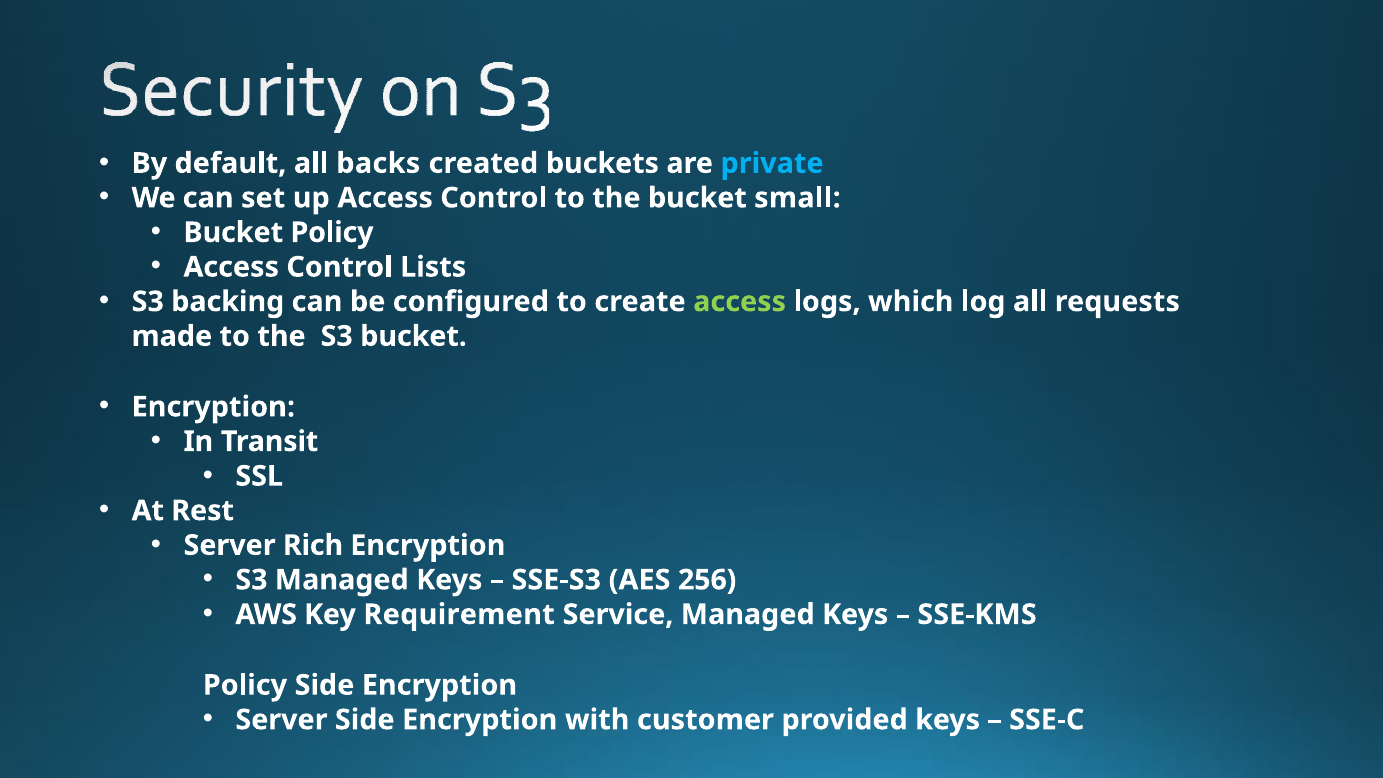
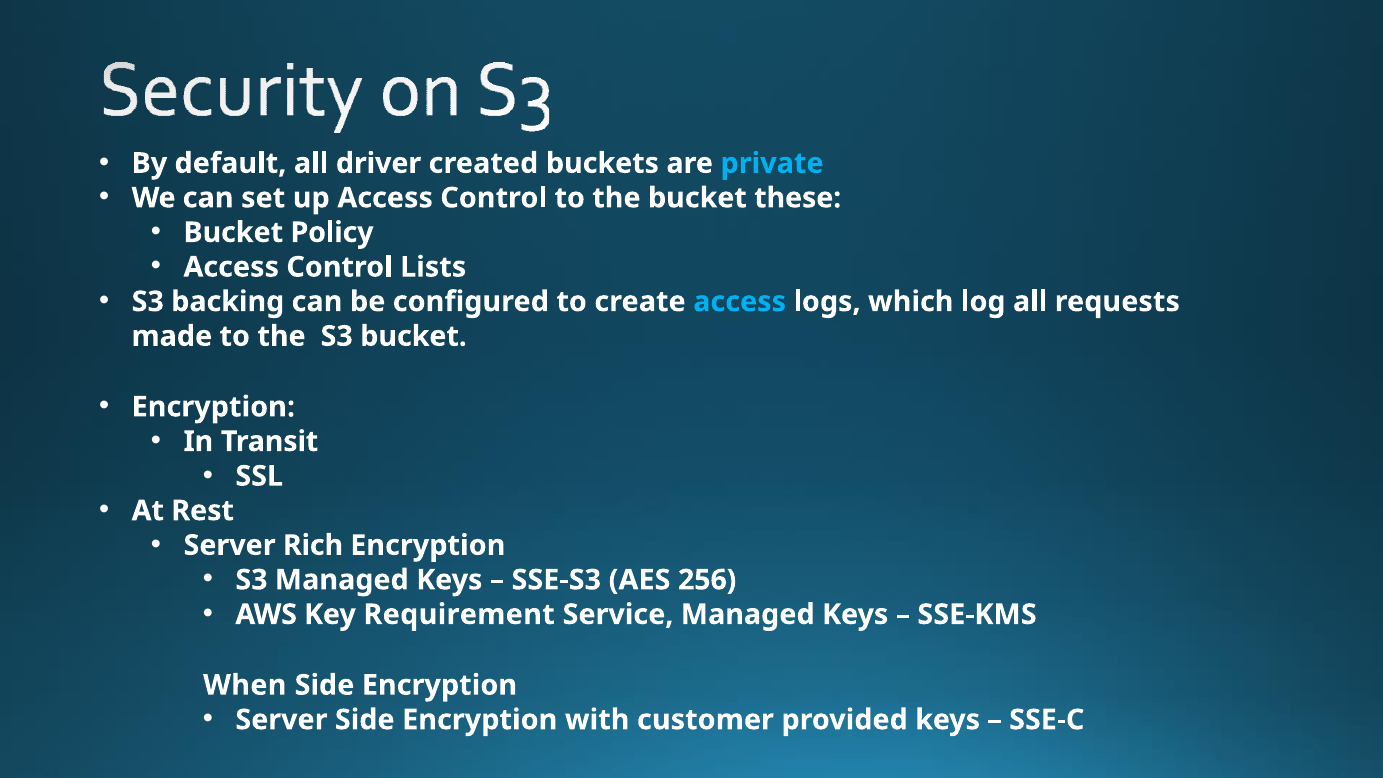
backs: backs -> driver (379, 163)
small: small -> these (798, 198)
access colour: light green -> light blue (740, 302)
Policy: Policy -> When (245, 685)
